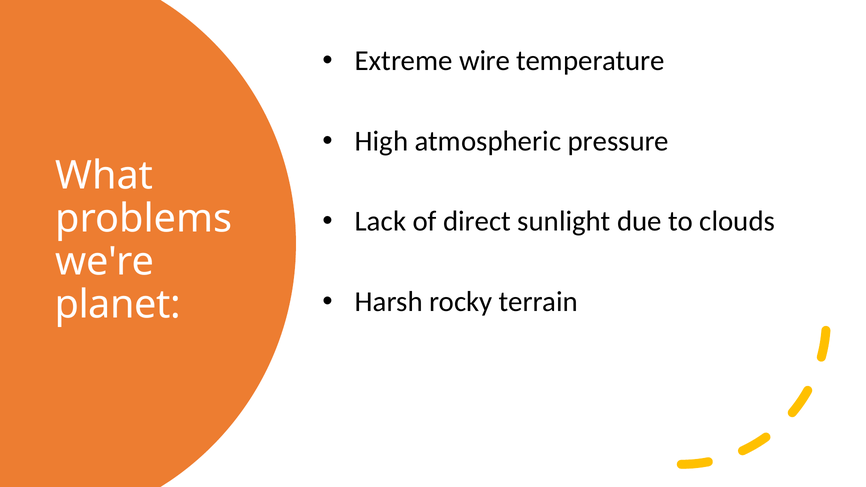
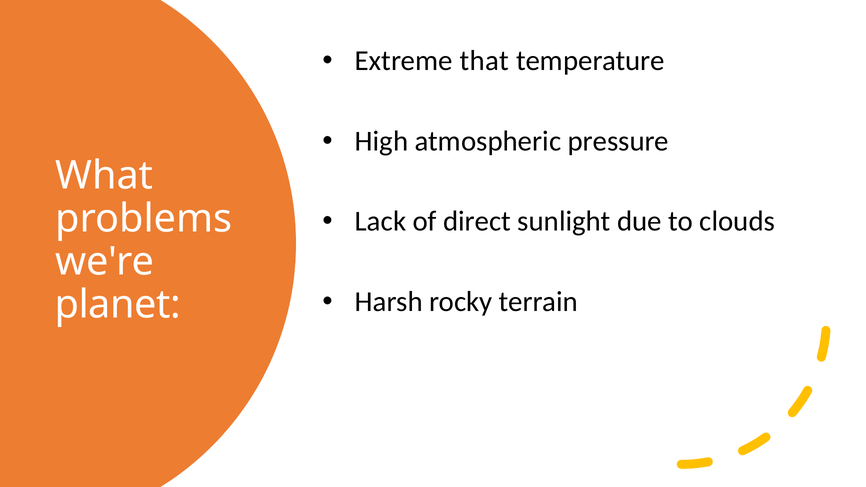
wire: wire -> that (484, 61)
